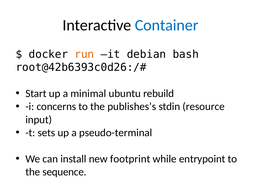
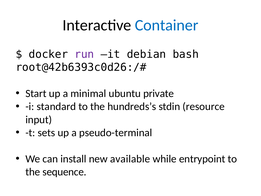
run colour: orange -> purple (84, 54)
rebuild: rebuild -> private (159, 93)
concerns: concerns -> standard (56, 106)
publishes’s: publishes’s -> hundreds’s (132, 106)
footprint: footprint -> available (130, 159)
